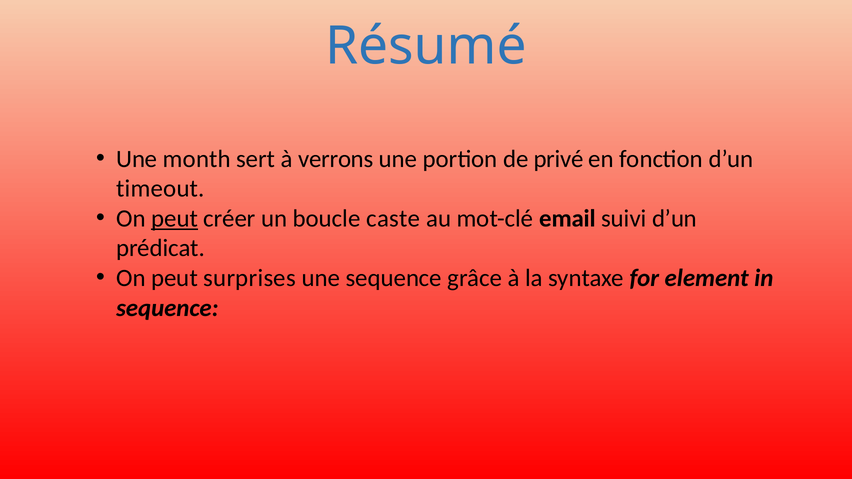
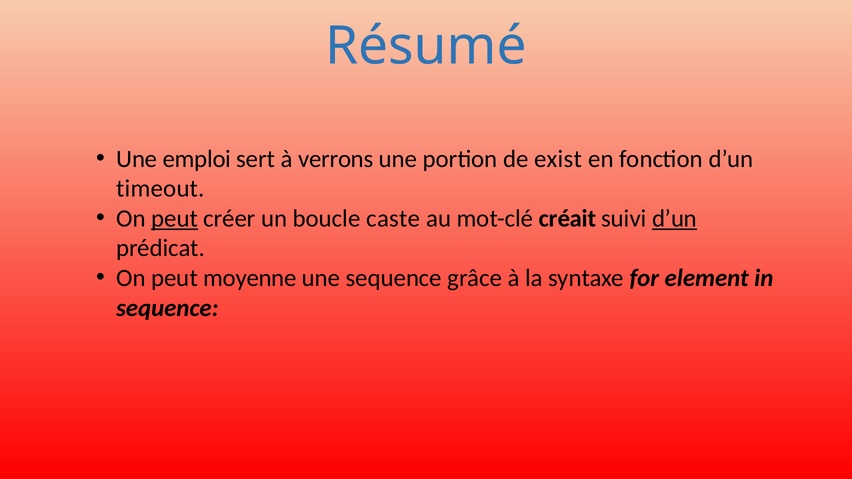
month: month -> emploi (197, 159)
privé: privé -> exist (558, 159)
email: email -> créait (567, 219)
d’un underline: none -> present (675, 219)
surprises: surprises -> moyenne (250, 278)
